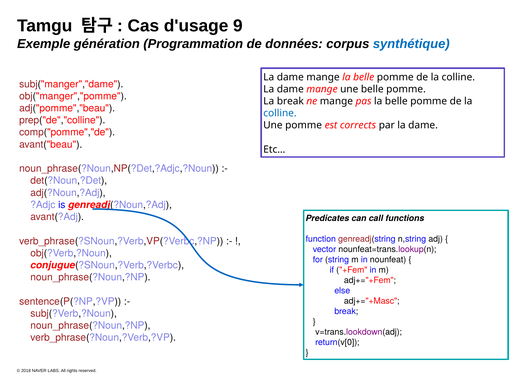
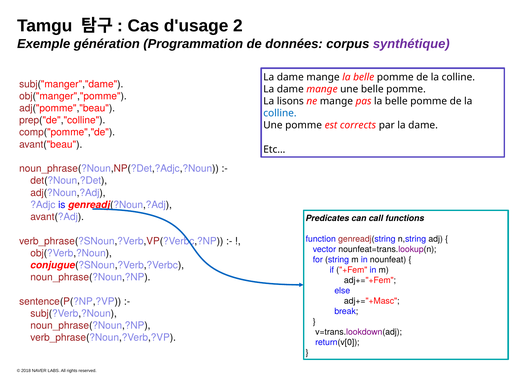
9: 9 -> 2 (238, 26)
synthétique colour: blue -> purple (411, 44)
La break: break -> lisons (290, 101)
